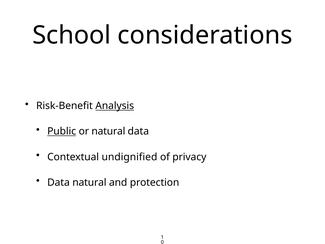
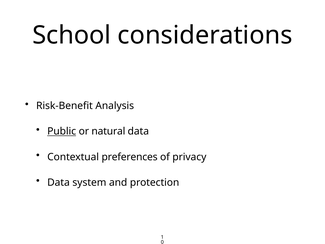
Analysis underline: present -> none (115, 106)
undignified: undignified -> preferences (130, 157)
Data natural: natural -> system (89, 182)
